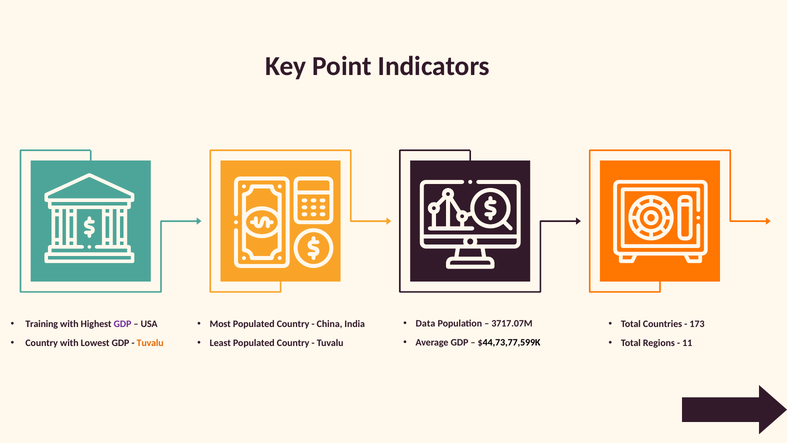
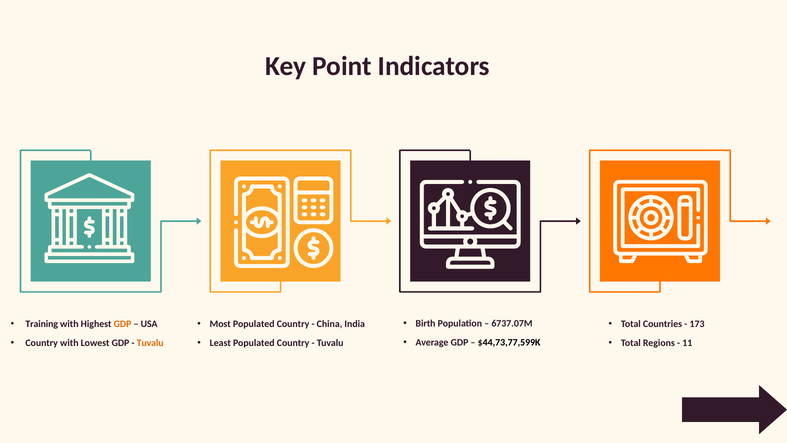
Data: Data -> Birth (426, 323)
3717.07M: 3717.07M -> 6737.07M (512, 323)
GDP colour: purple -> orange (123, 324)
